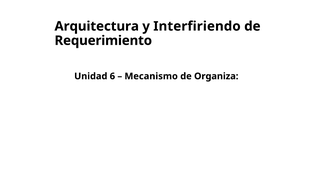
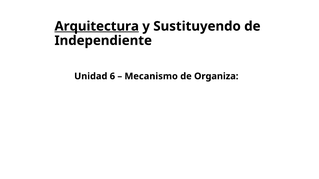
Arquitectura underline: none -> present (97, 26)
Interfiriendo: Interfiriendo -> Sustituyendo (197, 26)
Requerimiento: Requerimiento -> Independiente (103, 41)
